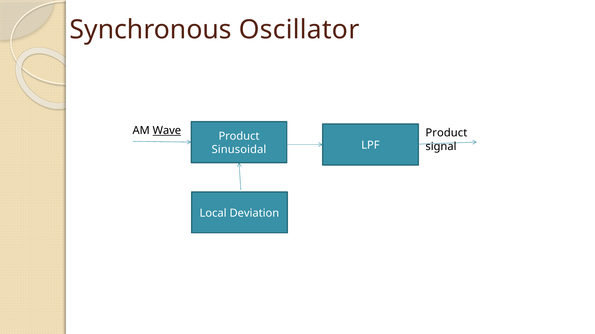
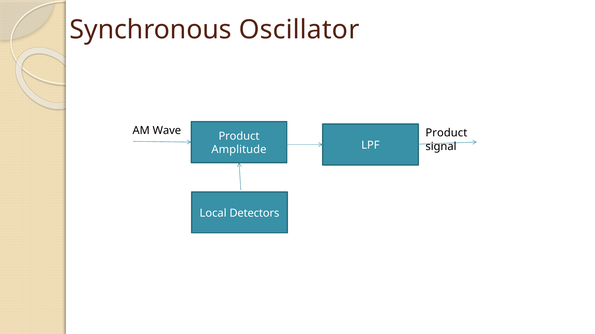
Wave underline: present -> none (167, 131)
Sinusoidal: Sinusoidal -> Amplitude (239, 150)
Deviation: Deviation -> Detectors (254, 214)
